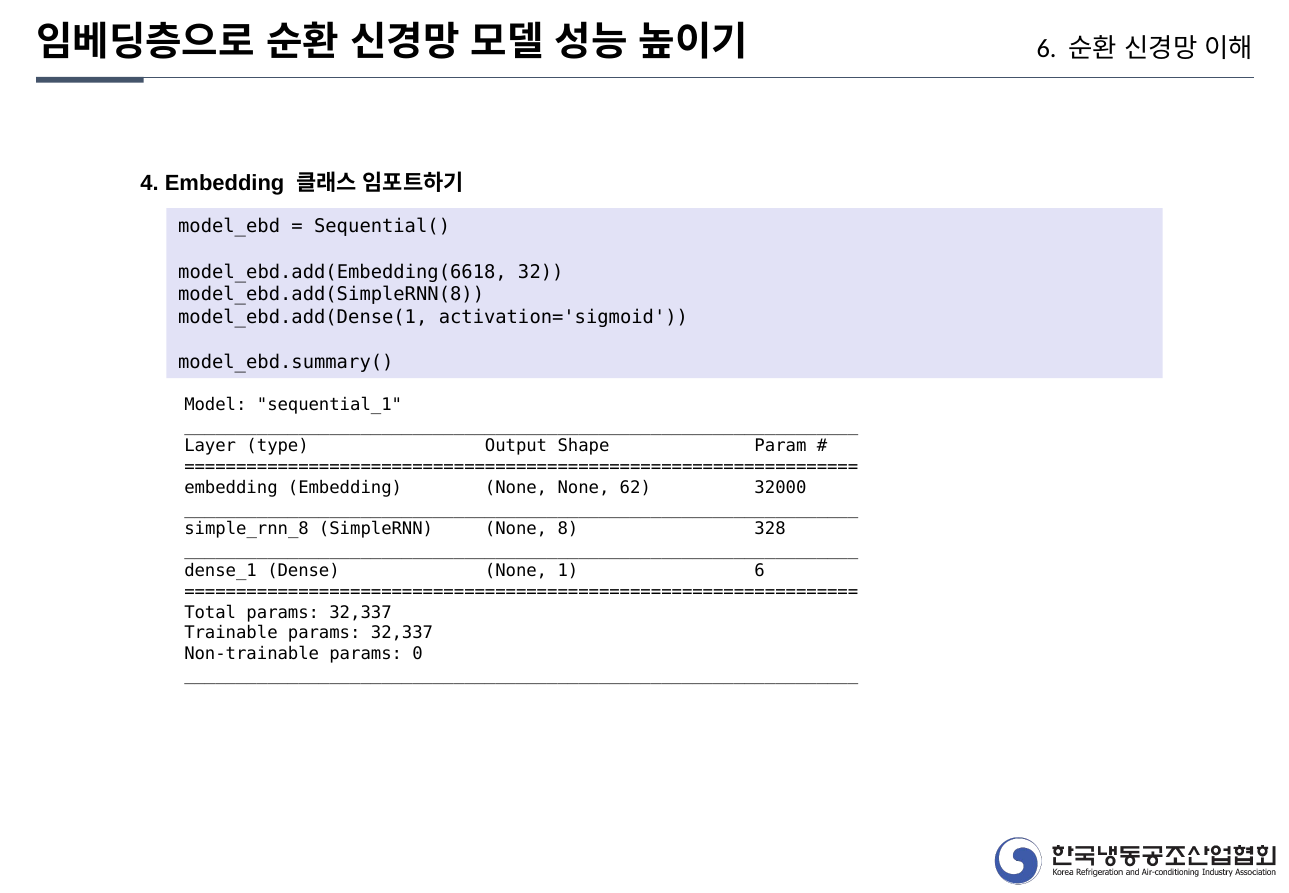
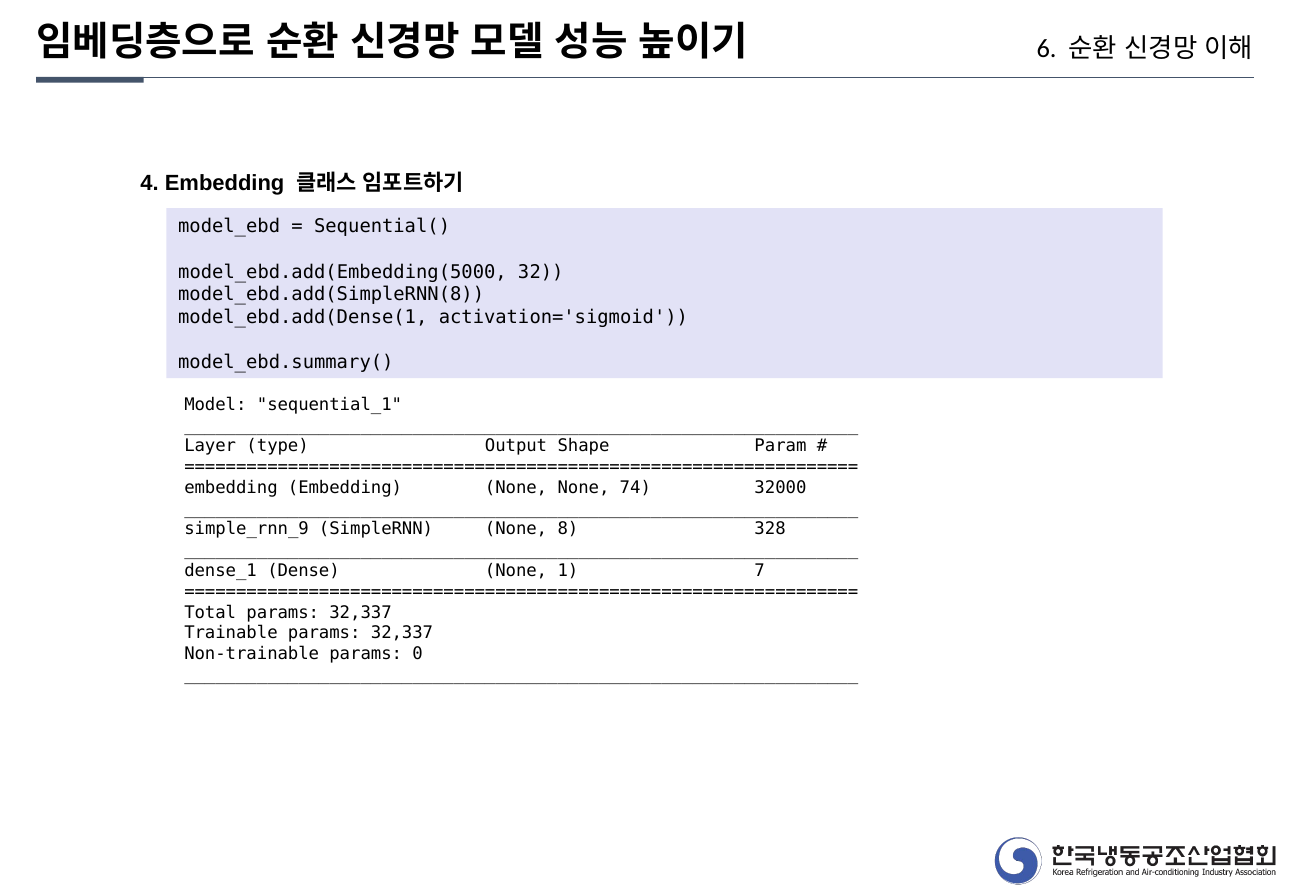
model_ebd.add(Embedding(6618: model_ebd.add(Embedding(6618 -> model_ebd.add(Embedding(5000 (342, 272)
62: 62 -> 74 (635, 487)
simple_rnn_8: simple_rnn_8 -> simple_rnn_9 (247, 529)
1 6: 6 -> 7 (760, 570)
